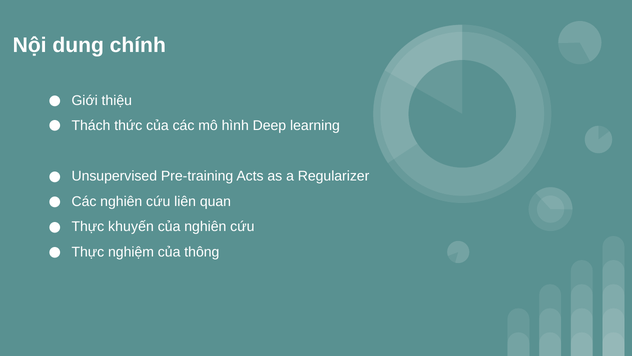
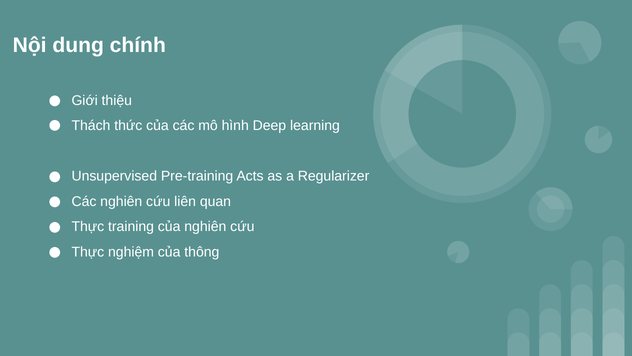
khuyến: khuyến -> training (131, 227)
